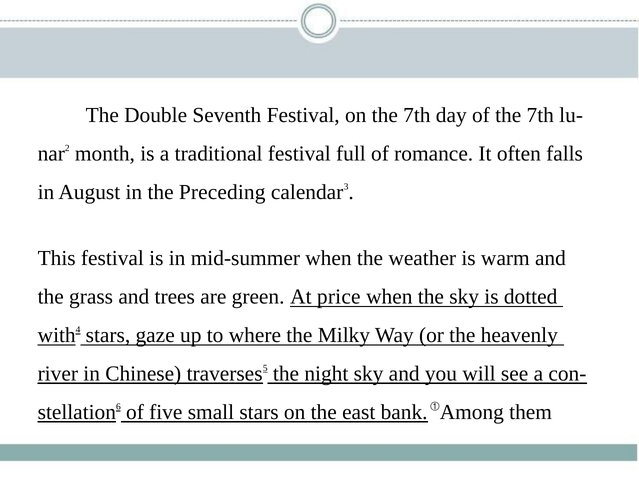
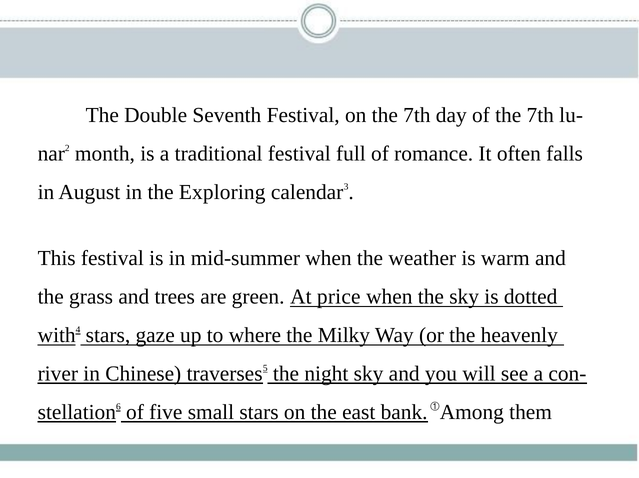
Preceding: Preceding -> Exploring (222, 192)
